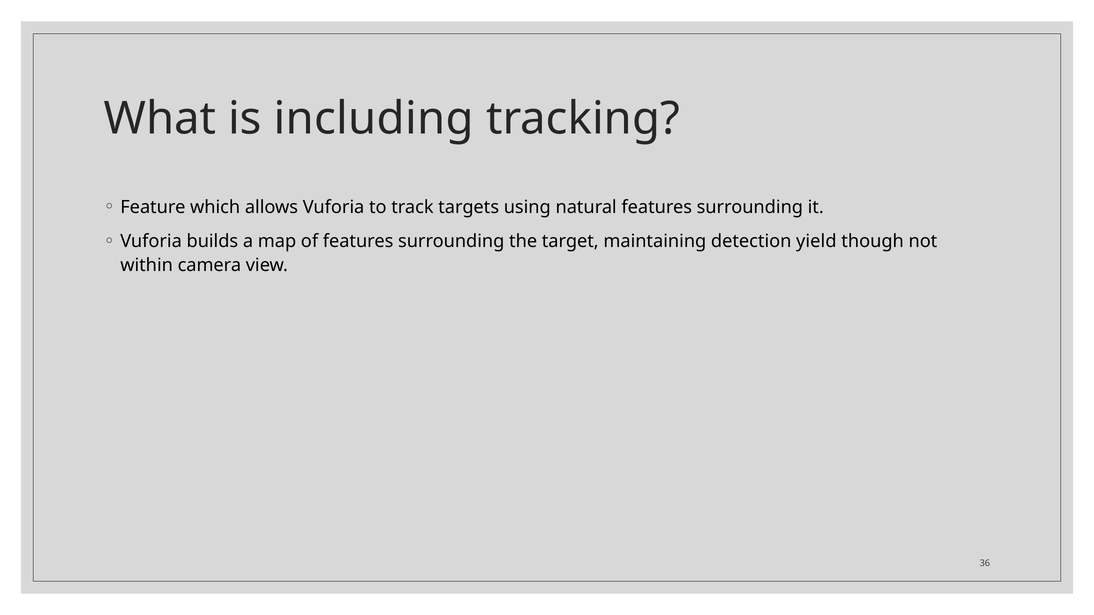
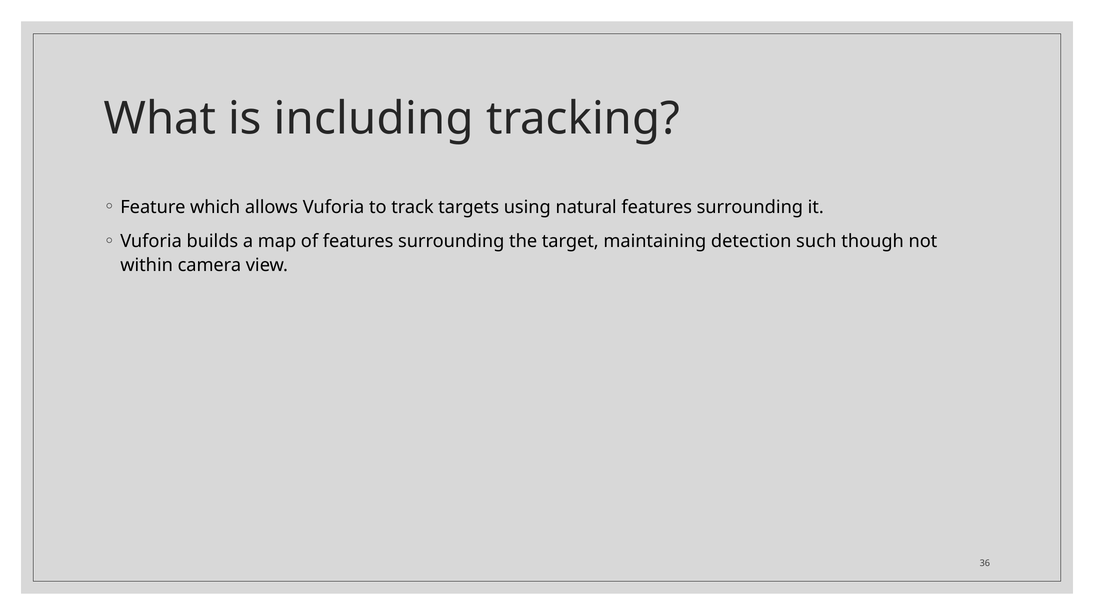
yield: yield -> such (816, 241)
